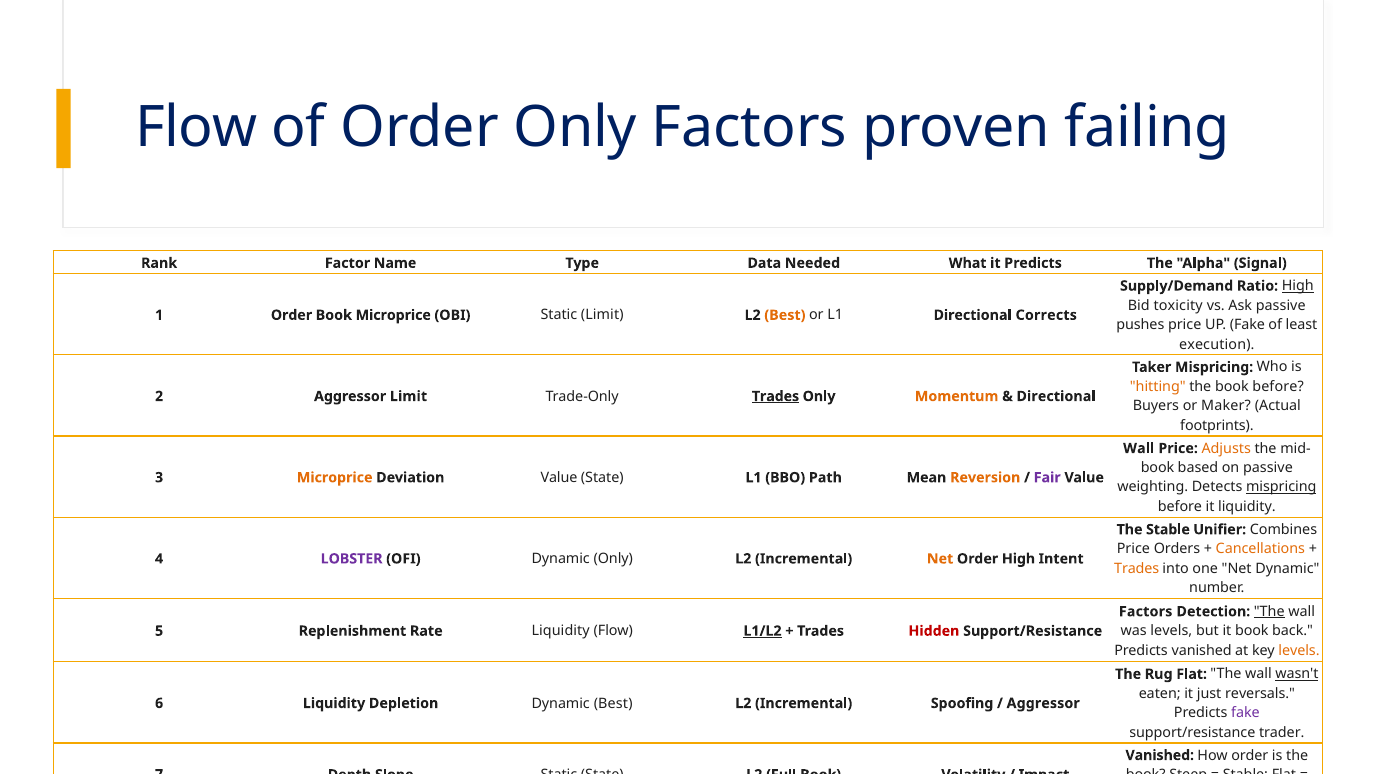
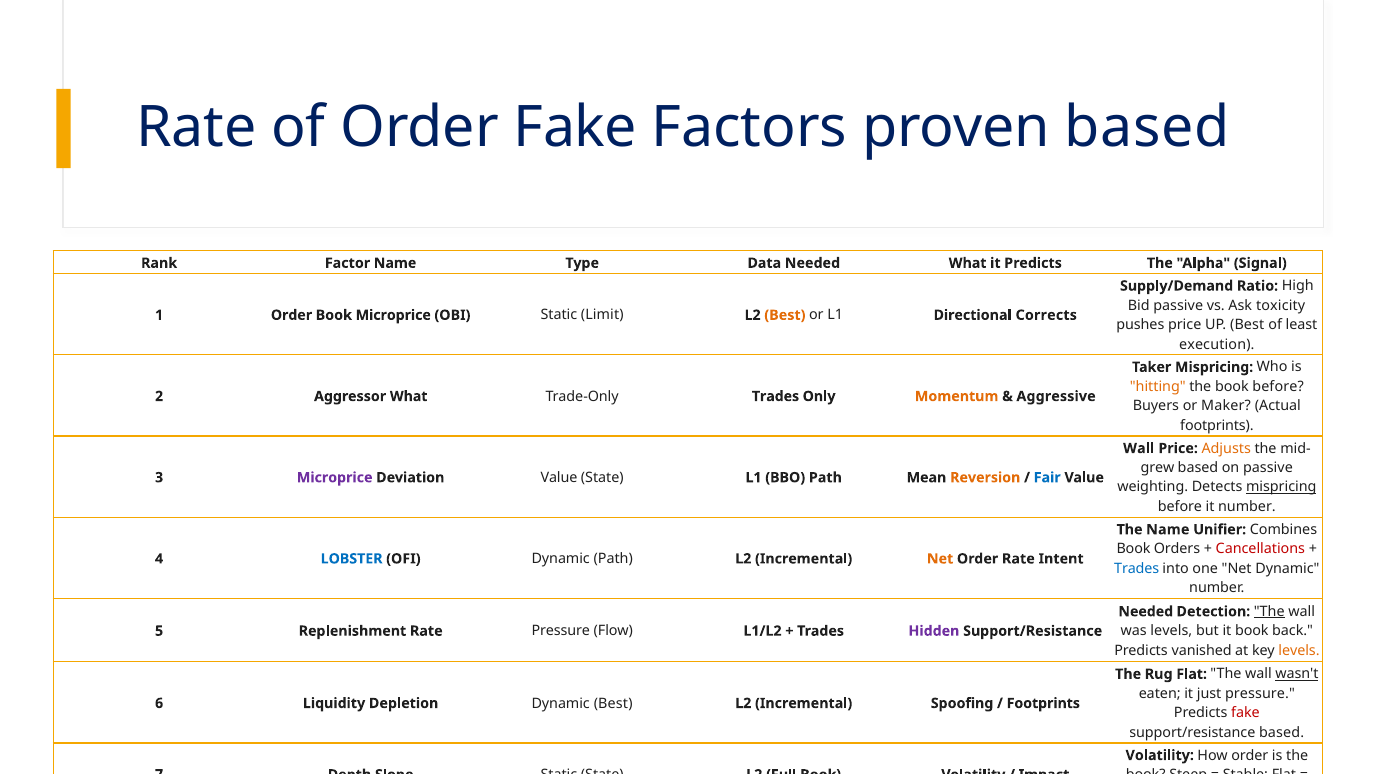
Flow: Flow -> Rate (196, 128)
Order Only: Only -> Fake (575, 128)
proven failing: failing -> based (1147, 128)
High underline: present -> none (1298, 286)
Bid toxicity: toxicity -> passive (1178, 305)
Ask passive: passive -> toxicity (1281, 305)
UP Fake: Fake -> Best (1247, 325)
Aggressor Limit: Limit -> What (409, 396)
Trades underline: present -> none (775, 396)
Directional: Directional -> Aggressive (1056, 396)
book: book -> grew (1158, 468)
Microprice colour: orange -> purple (335, 478)
Fair colour: purple -> blue (1047, 478)
it liquidity: liquidity -> number (1247, 507)
The Stable: Stable -> Name (1168, 530)
Price: Price -> Book (1134, 549)
Cancellations colour: orange -> red (1260, 549)
LOBSTER colour: purple -> blue (352, 559)
Dynamic Only: Only -> Path (613, 559)
Order High: High -> Rate (1018, 559)
Trades colour: orange -> blue (1137, 568)
Factors: Factors -> Needed (1146, 612)
Rate Liquidity: Liquidity -> Pressure (561, 631)
L1/L2 underline: present -> none (763, 631)
Hidden colour: red -> purple (934, 631)
just reversals: reversals -> pressure (1260, 694)
Aggressor: Aggressor -> Footprints (1043, 703)
fake colour: purple -> red (1246, 713)
support/resistance trader: trader -> based (1282, 732)
Vanished: Vanished -> Volatility (1160, 755)
